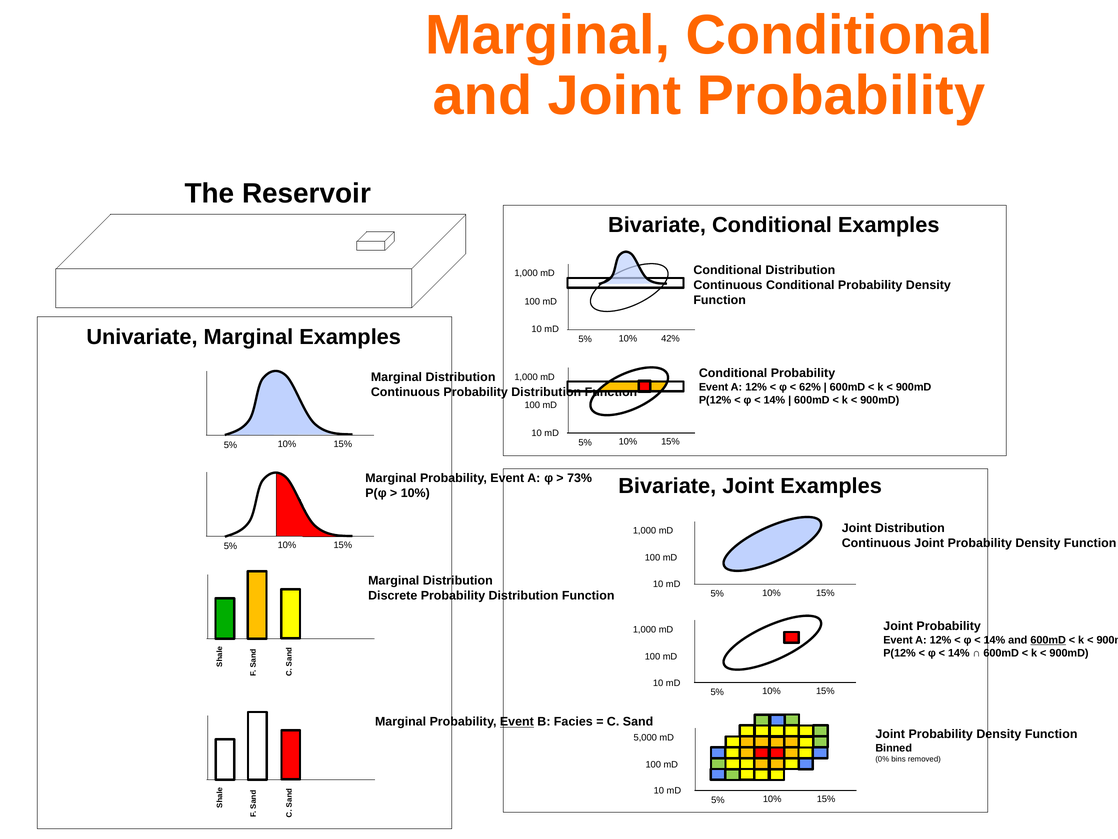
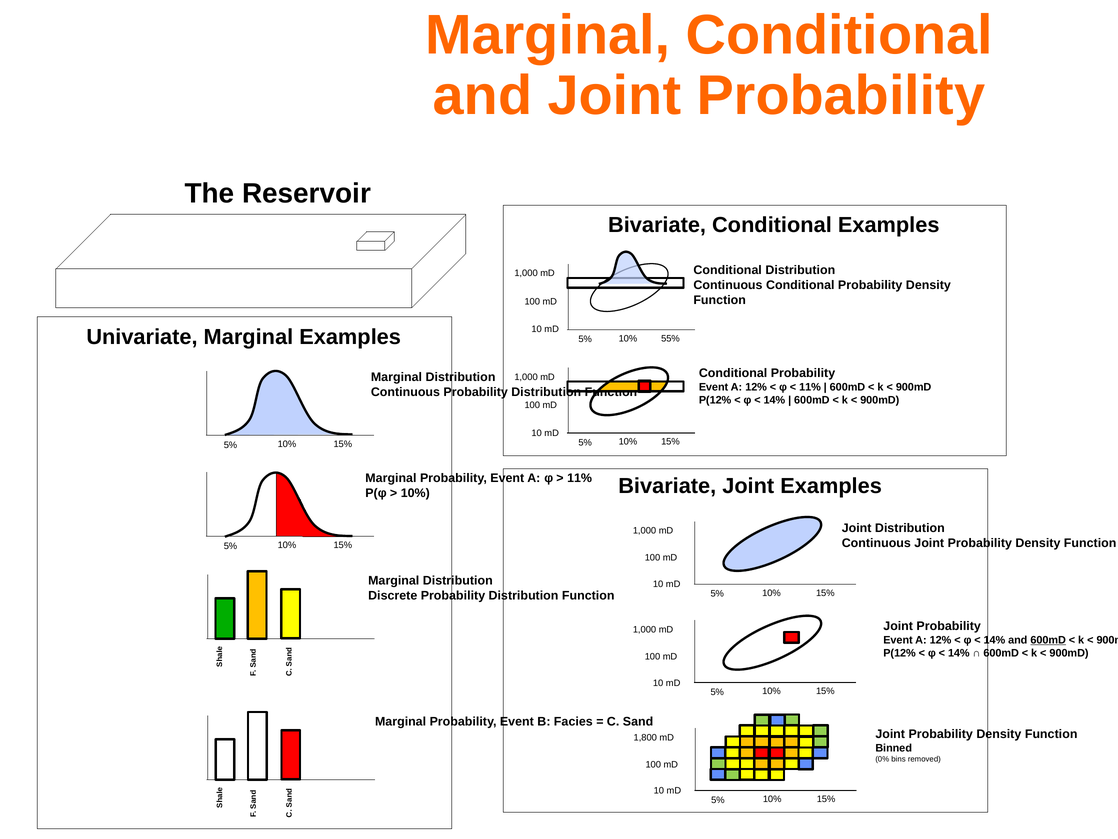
42%: 42% -> 55% (670, 338)
62%: 62% -> 11% (810, 387)
73%: 73% -> 11% (580, 478)
Event underline: present -> none (517, 721)
5,000: 5,000 -> 1,800 (645, 737)
